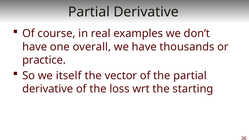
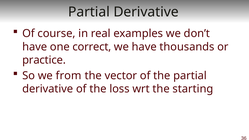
overall: overall -> correct (92, 47)
itself: itself -> from (69, 76)
